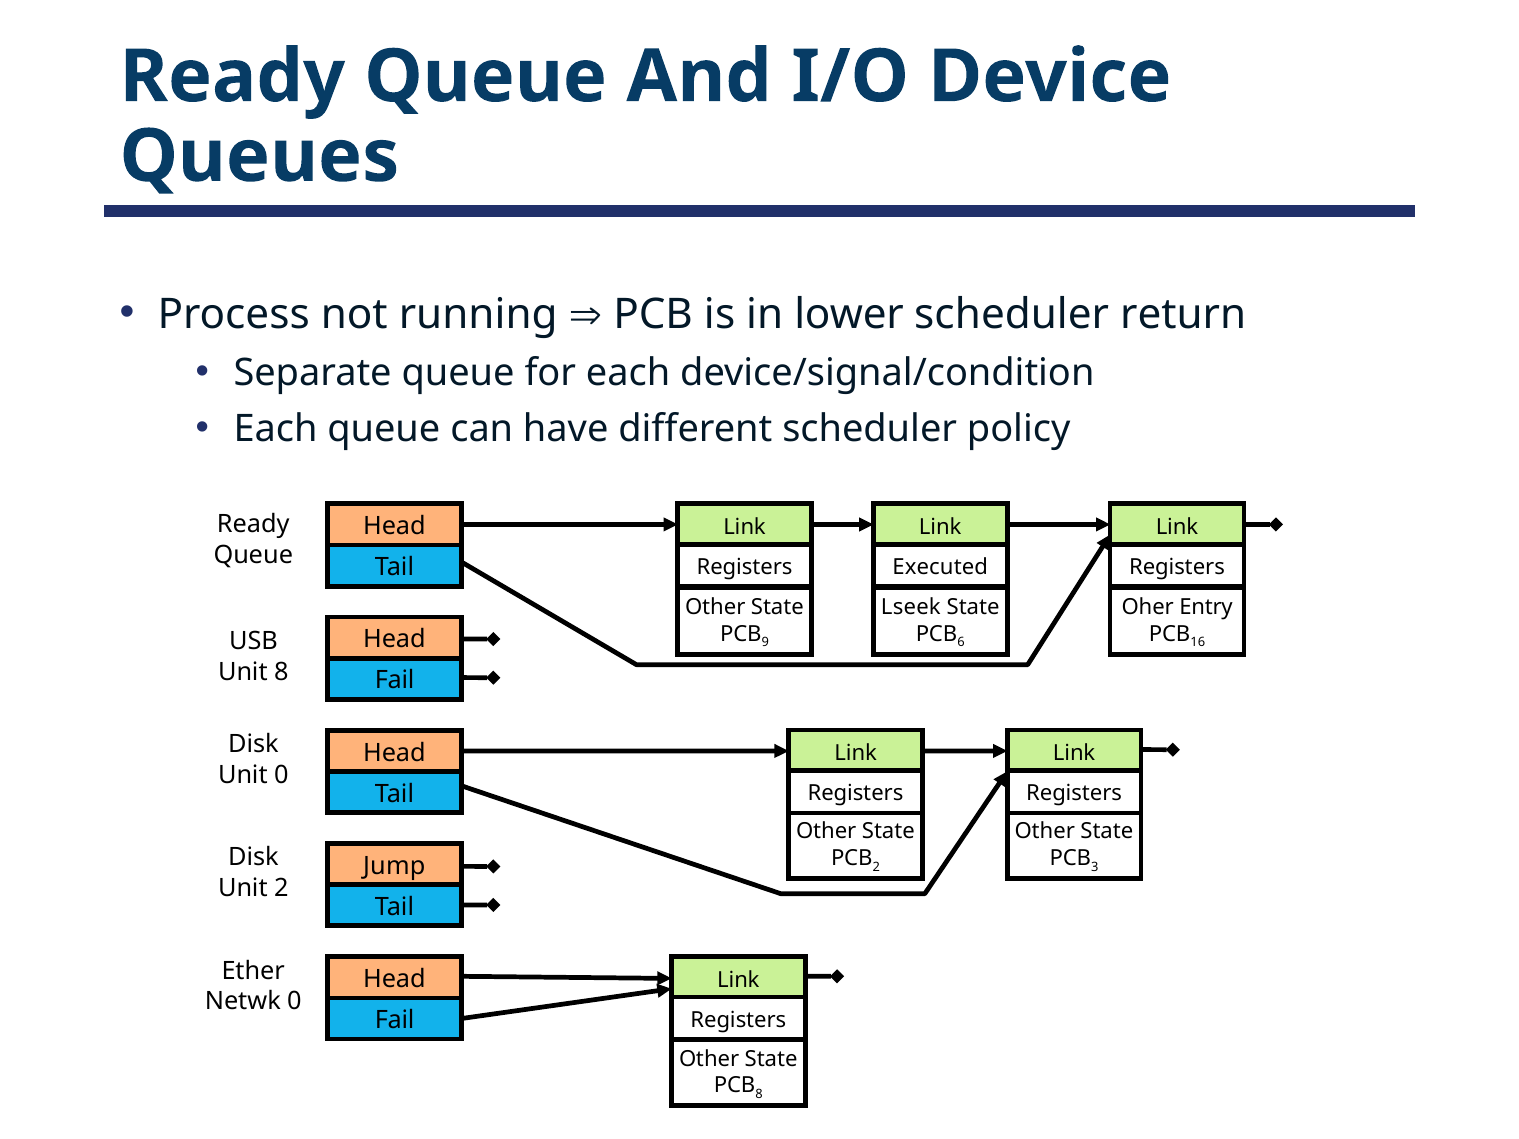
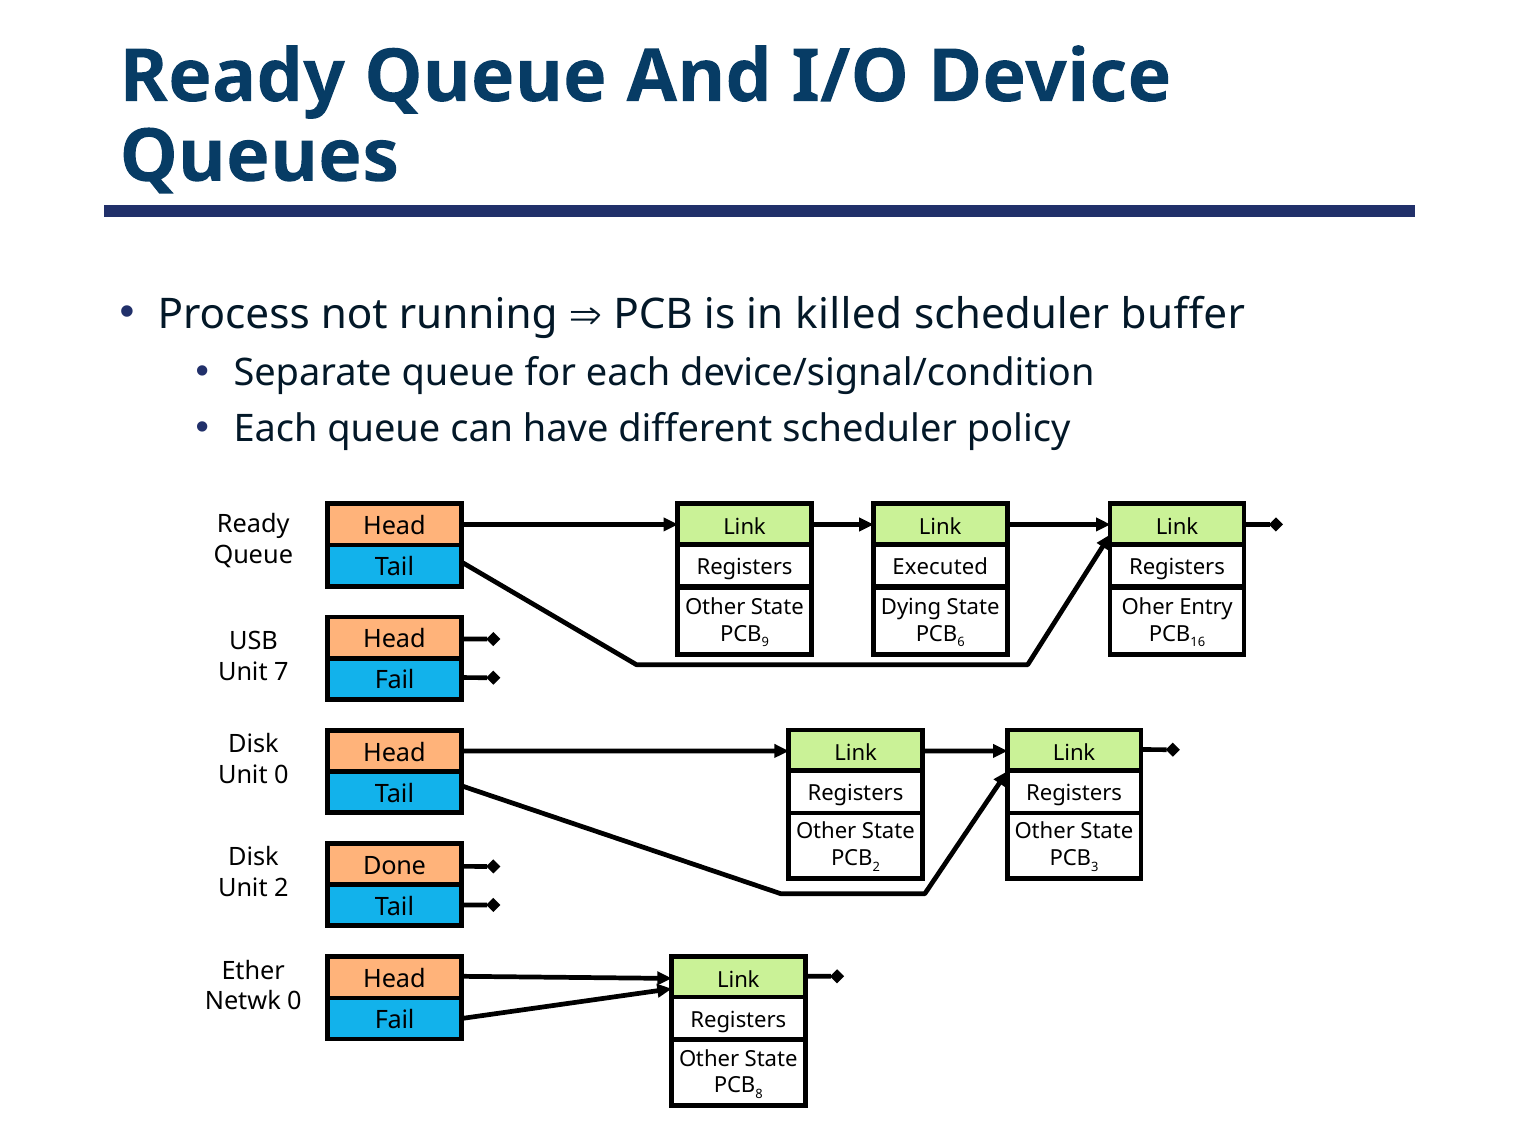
lower: lower -> killed (849, 314)
return: return -> buffer (1183, 314)
Lseek: Lseek -> Dying (911, 608)
Unit 8: 8 -> 7 (281, 672)
Jump: Jump -> Done (395, 866)
